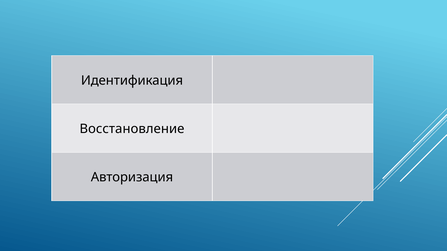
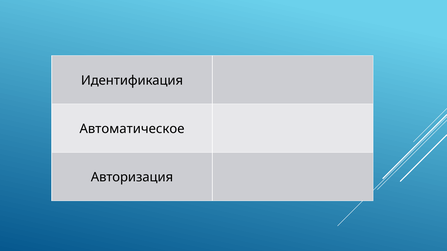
Восстановление: Восстановление -> Автоматическое (132, 129)
